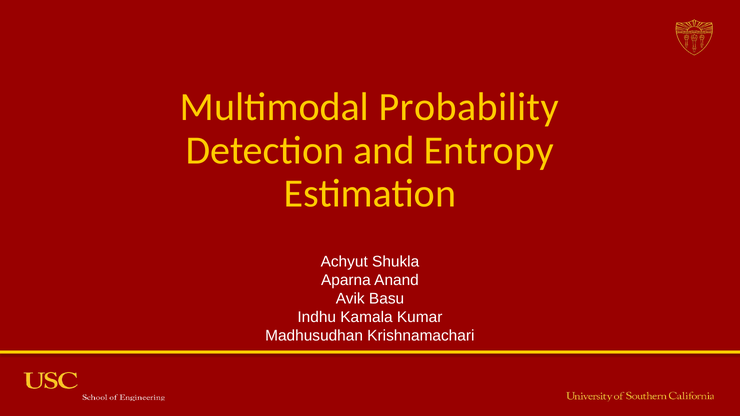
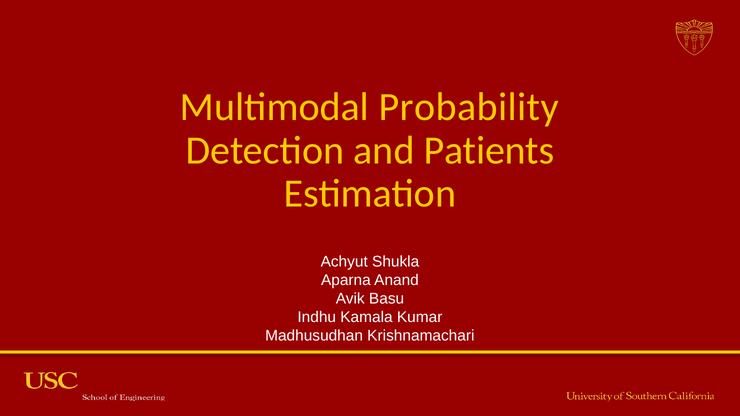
Entropy: Entropy -> Patients (489, 151)
